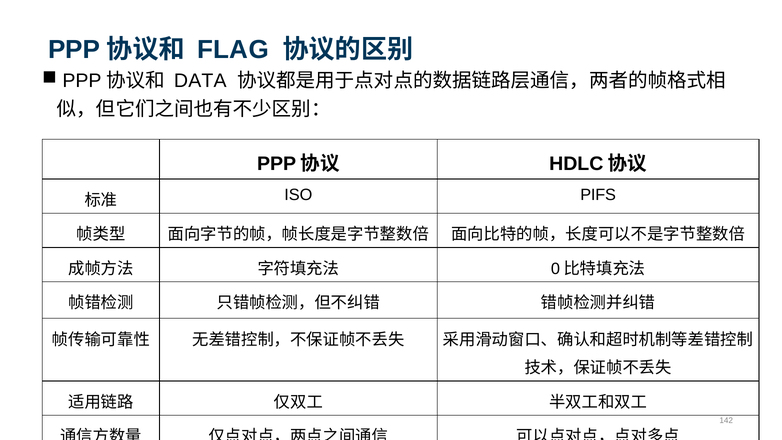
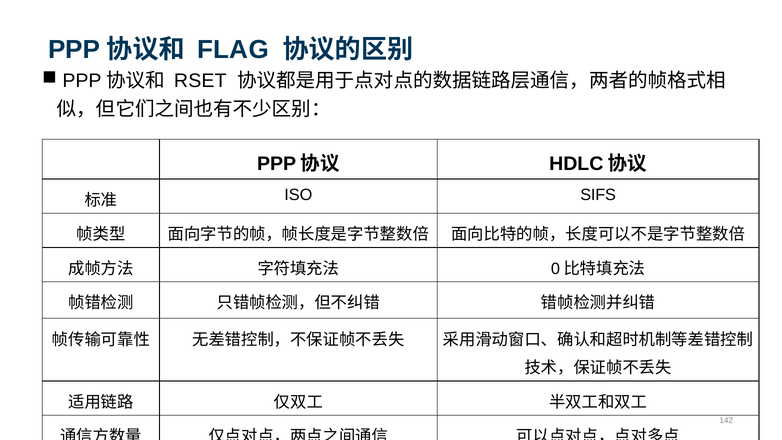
DATA: DATA -> RSET (200, 81)
PIFS: PIFS -> SIFS (598, 195)
